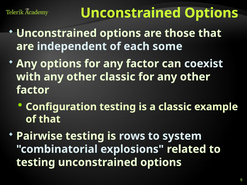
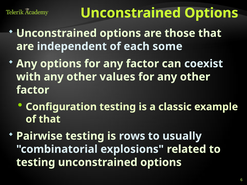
other classic: classic -> values (117, 77)
system: system -> usually (182, 136)
